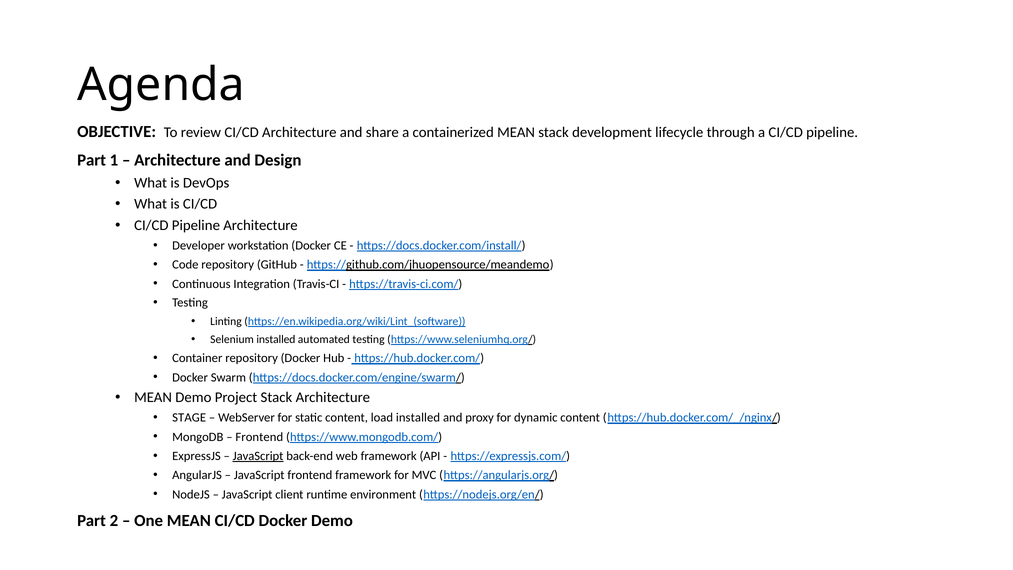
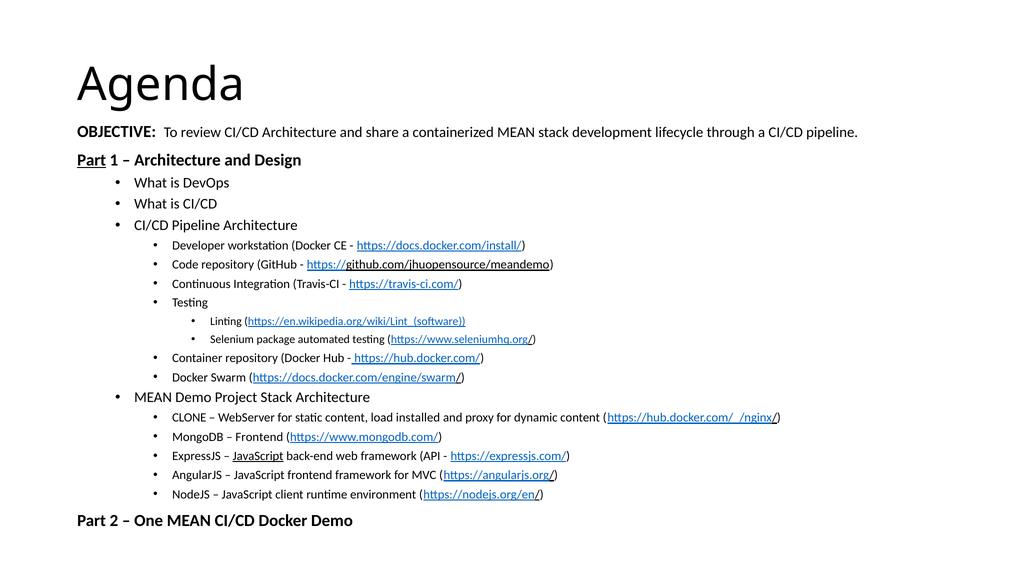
Part underline: none -> present (92, 160)
Selenium installed: installed -> package (276, 339)
STAGE: STAGE -> CLONE (189, 418)
